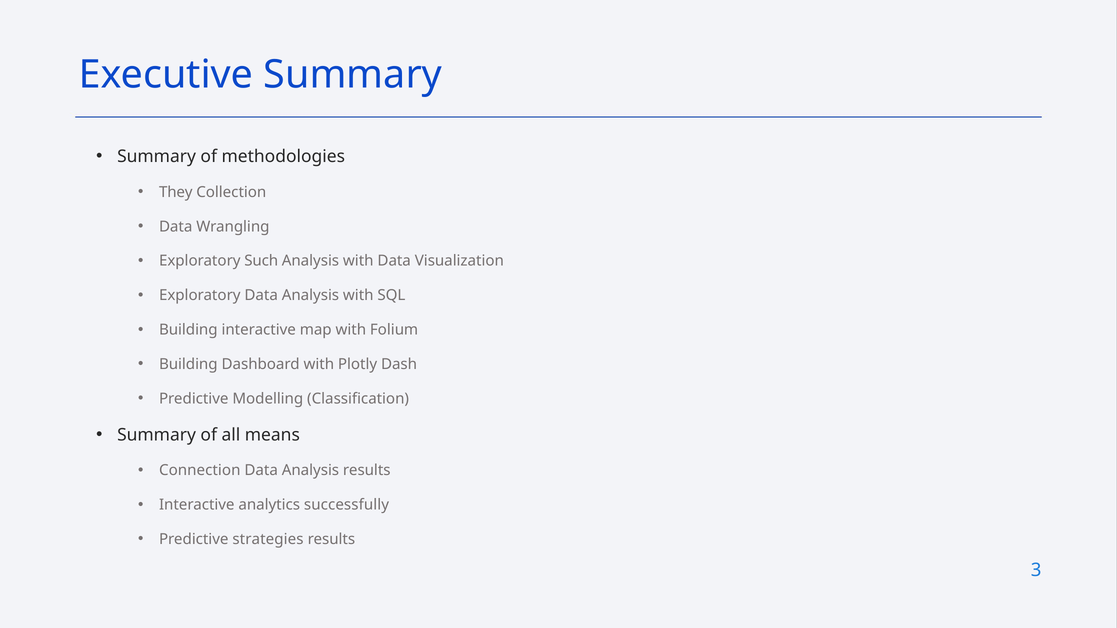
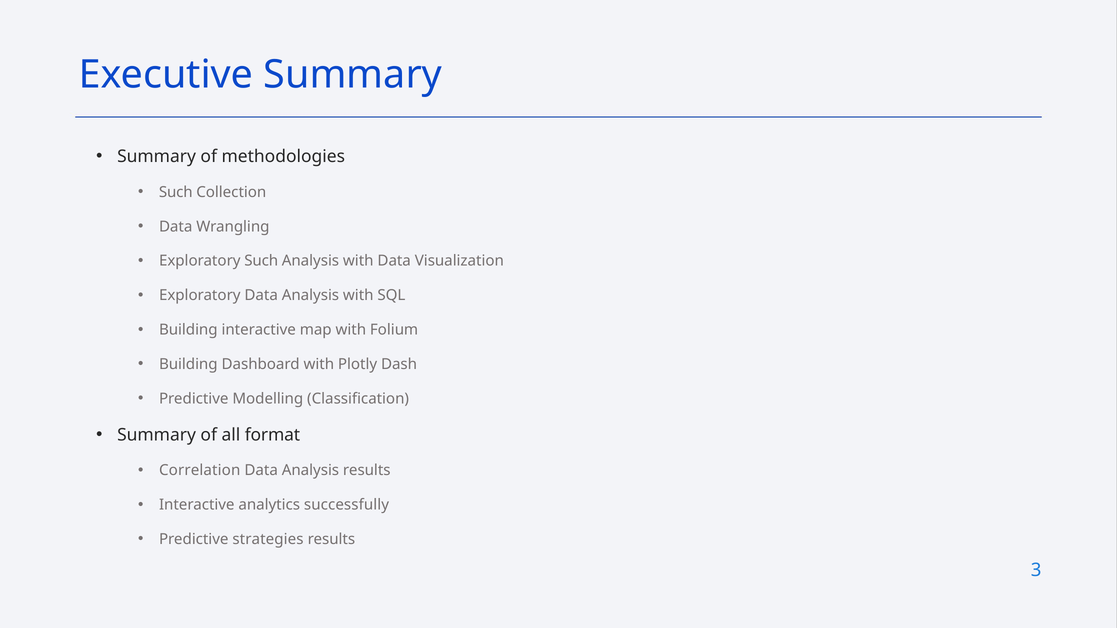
They: They -> Such (176, 192)
means: means -> format (272, 435)
Connection: Connection -> Correlation (200, 471)
